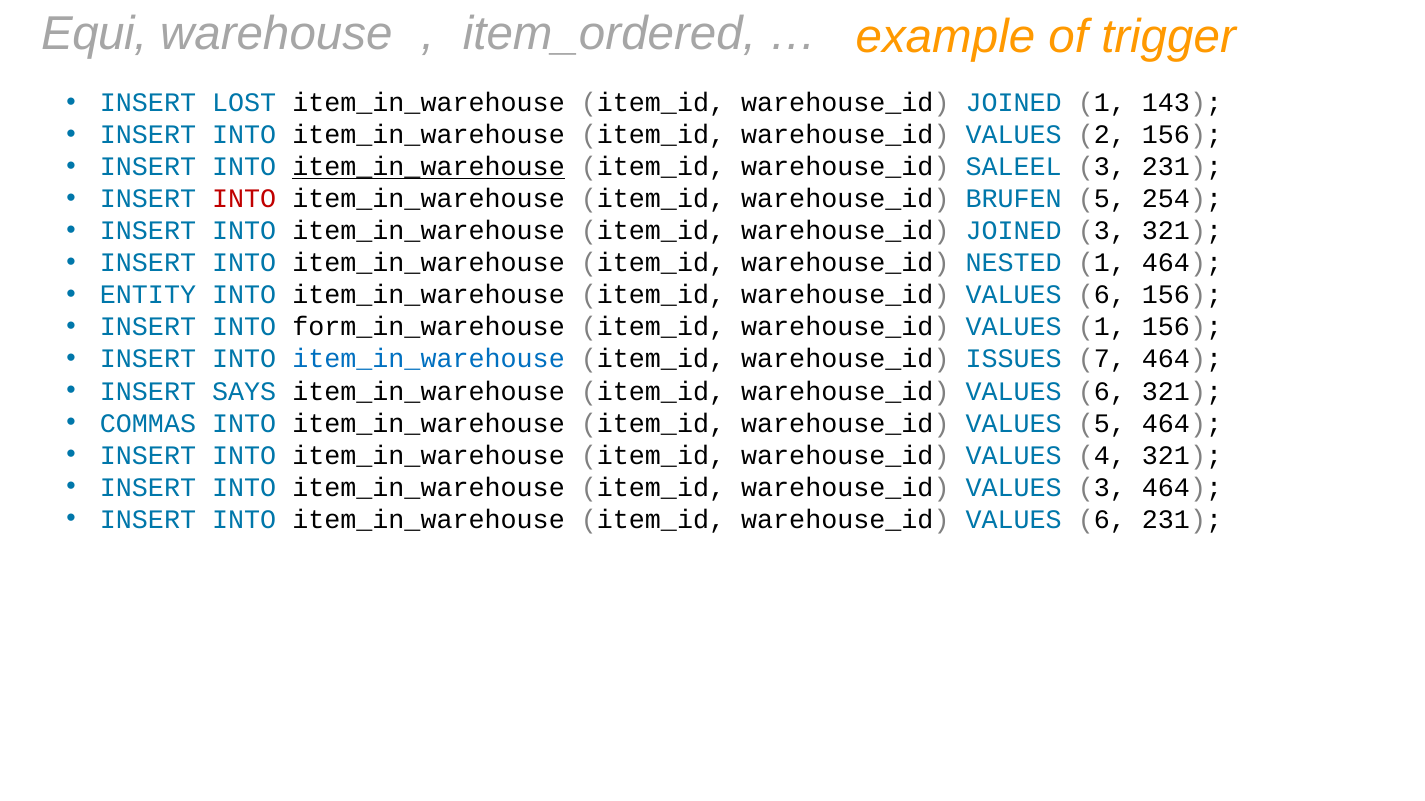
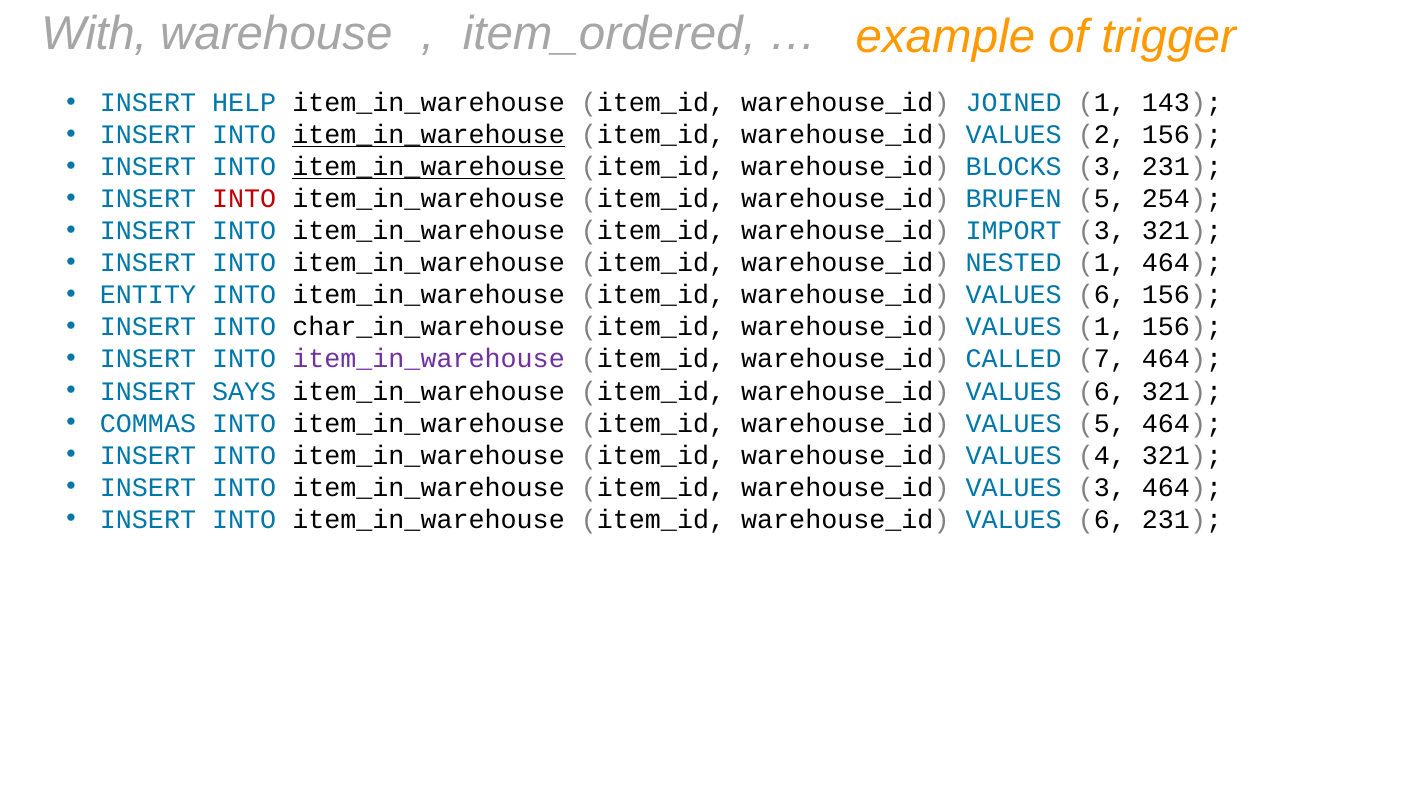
Equi: Equi -> With (94, 34)
LOST: LOST -> HELP (244, 103)
item_in_warehouse underline: none -> present (429, 135)
SALEEL: SALEEL -> BLOCKS (1014, 167)
JOINED: JOINED -> IMPORT (1014, 231)
form_in_warehouse: form_in_warehouse -> char_in_warehouse (429, 327)
item_in_warehouse colour: blue -> purple (429, 359)
ISSUES: ISSUES -> CALLED (1014, 359)
